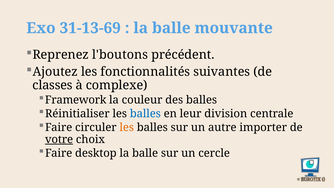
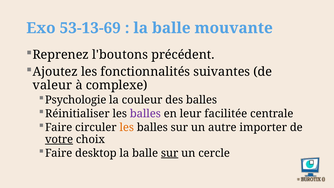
31-13-69: 31-13-69 -> 53-13-69 (90, 28)
classes: classes -> valeur (52, 85)
Framework: Framework -> Psychologie (76, 100)
balles colour: blue -> purple (145, 114)
division: division -> facilitée (226, 114)
sur underline: none -> present (170, 153)
